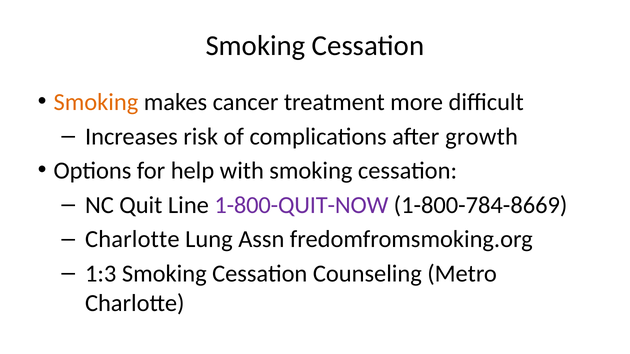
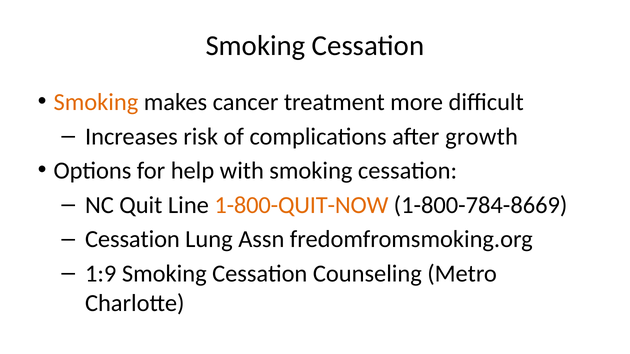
1-800-QUIT-NOW colour: purple -> orange (301, 205)
Charlotte: Charlotte -> Cessation (132, 240)
1:3: 1:3 -> 1:9 (101, 274)
